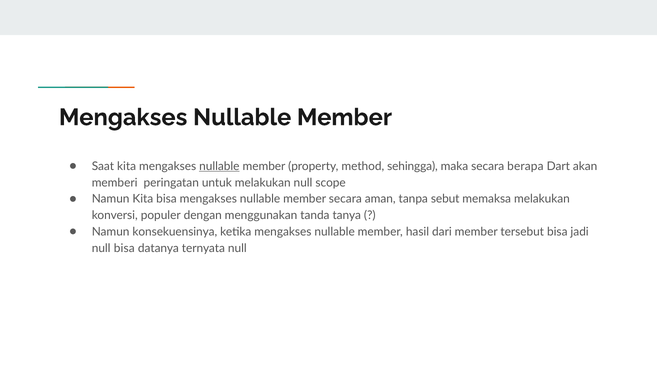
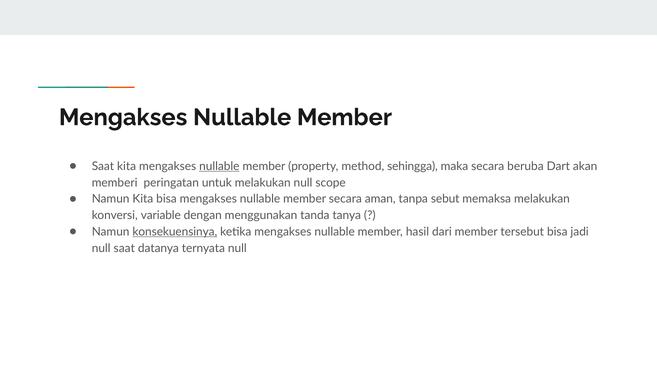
berapa: berapa -> beruba (525, 166)
populer: populer -> variable (161, 215)
konsekuensinya underline: none -> present (175, 232)
null bisa: bisa -> saat (124, 248)
